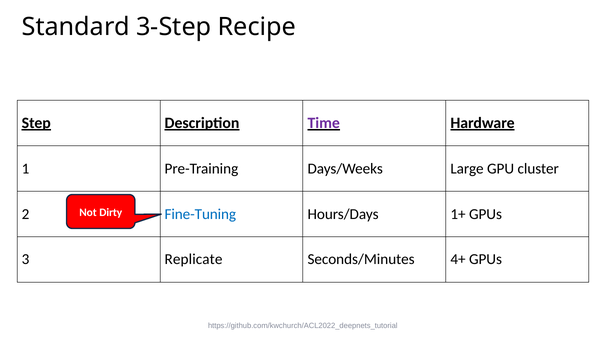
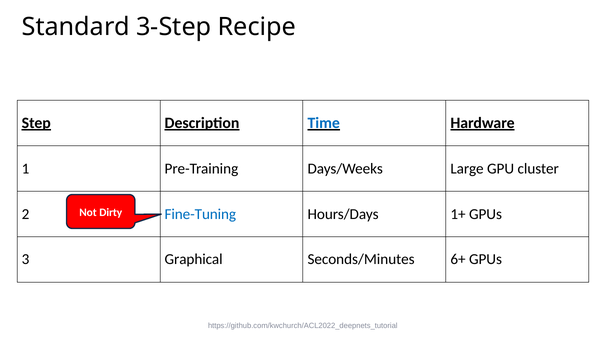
Time colour: purple -> blue (324, 123)
Replicate: Replicate -> Graphical (194, 259)
4+: 4+ -> 6+ (458, 259)
